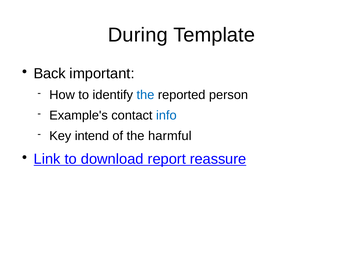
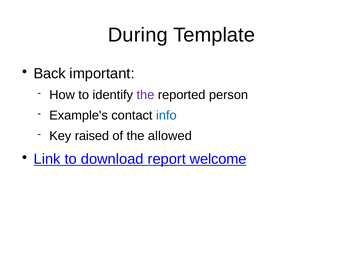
the colour: blue -> purple (145, 95)
intend: intend -> raised (92, 136)
harmful: harmful -> allowed (170, 136)
reassure: reassure -> welcome (218, 159)
